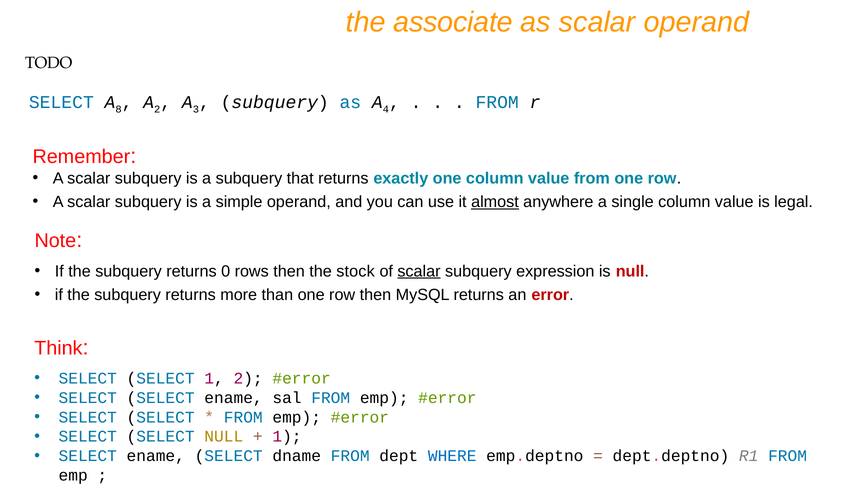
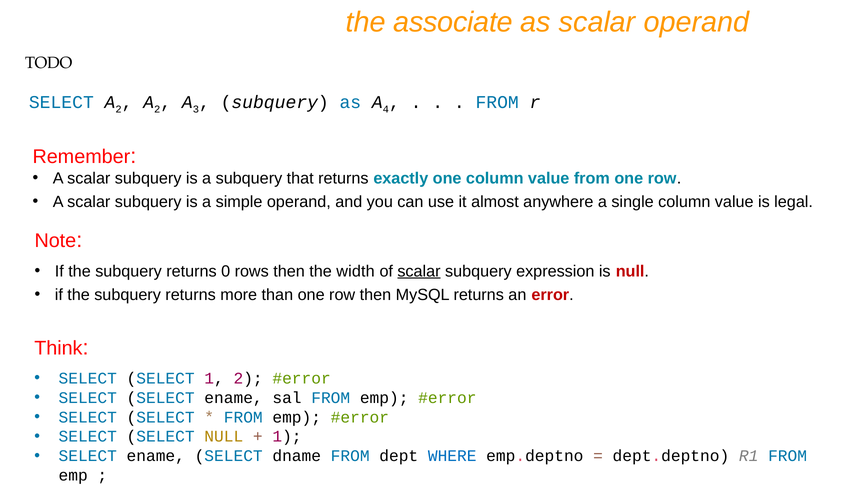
SELECT A 8: 8 -> 2 (119, 109)
almost underline: present -> none (495, 202)
stock: stock -> width (356, 271)
